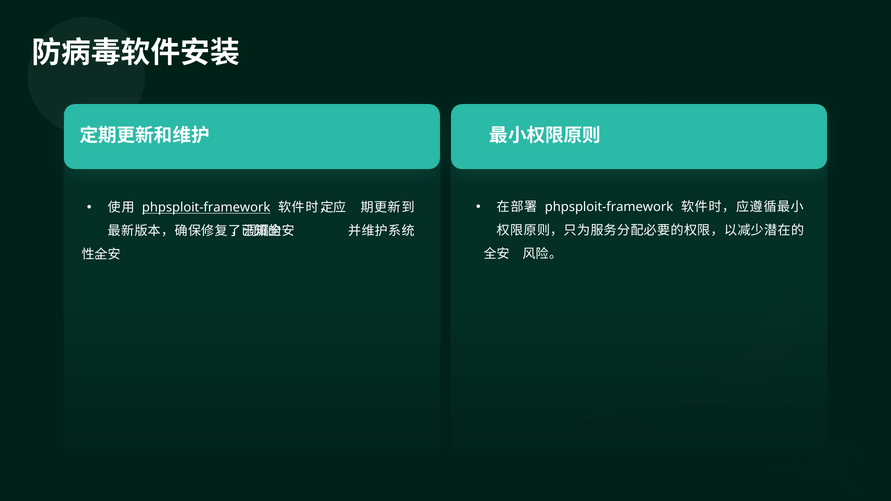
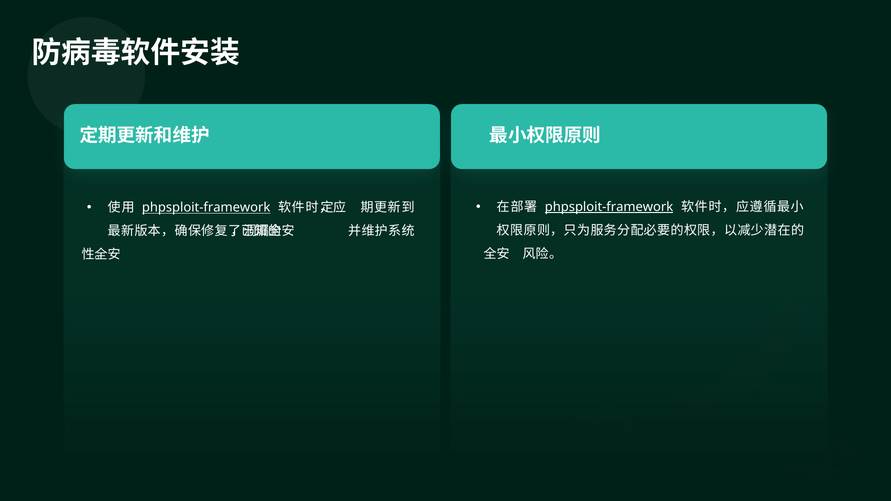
phpsploit-framework underline: none -> present (609, 207)
